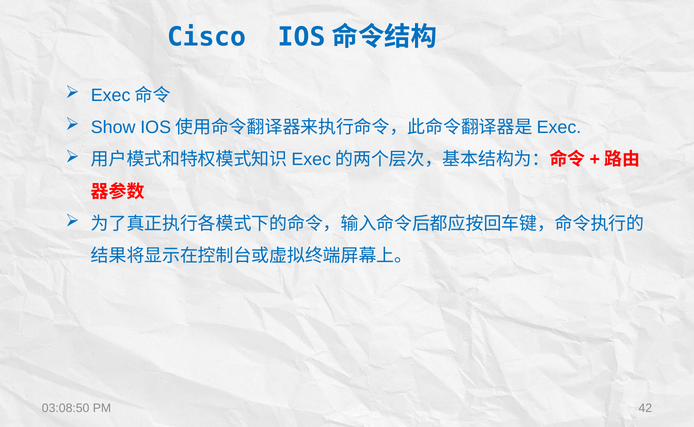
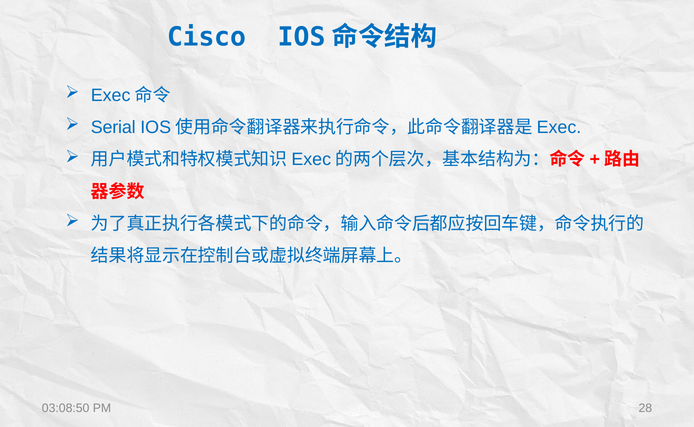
Show: Show -> Serial (113, 127)
42: 42 -> 28 (645, 408)
